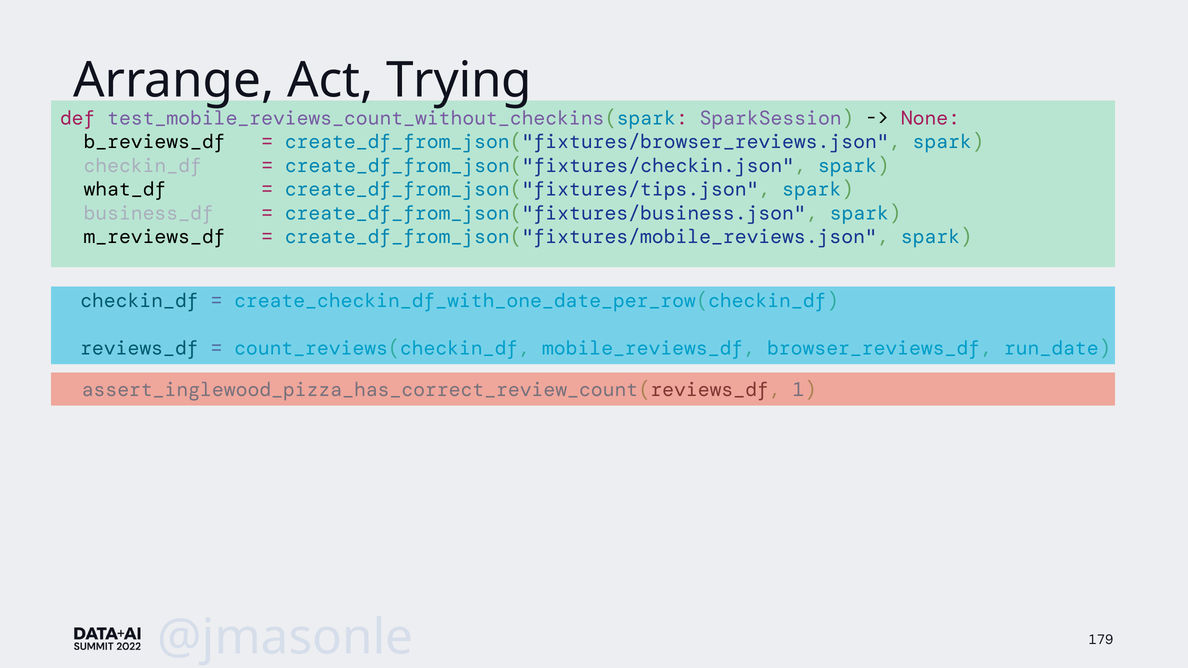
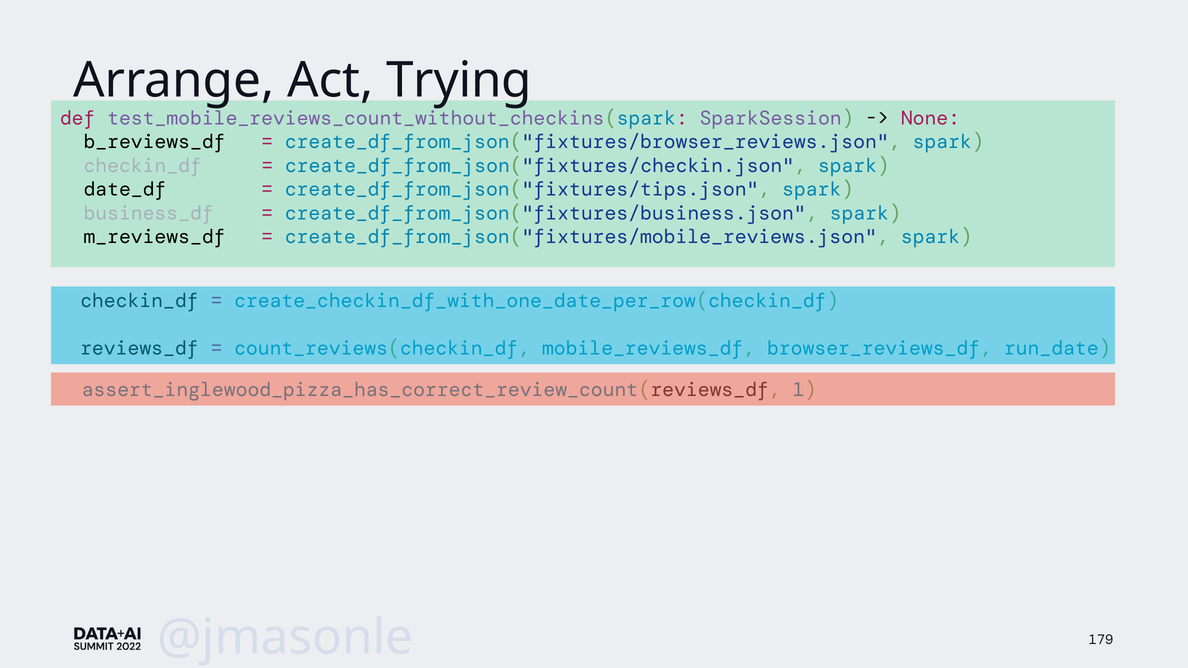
what_df: what_df -> date_df (125, 190)
